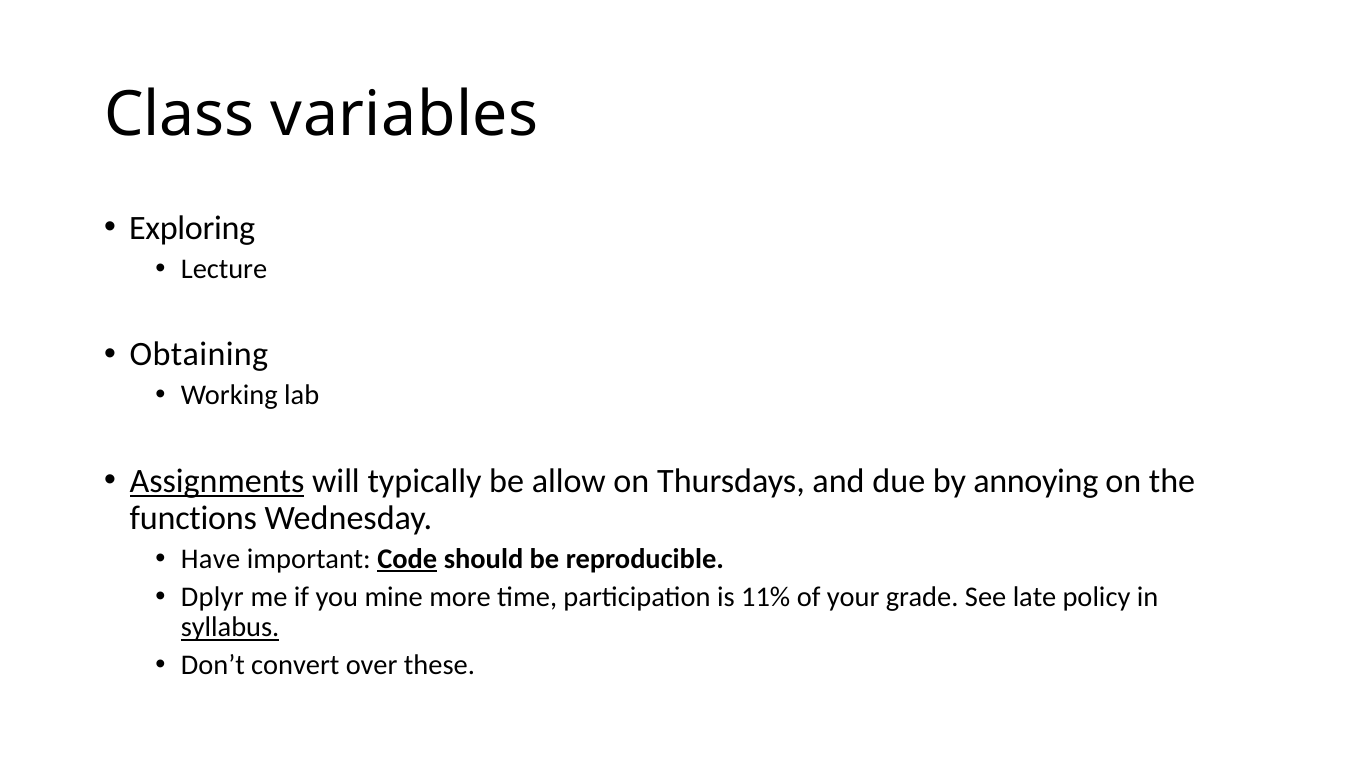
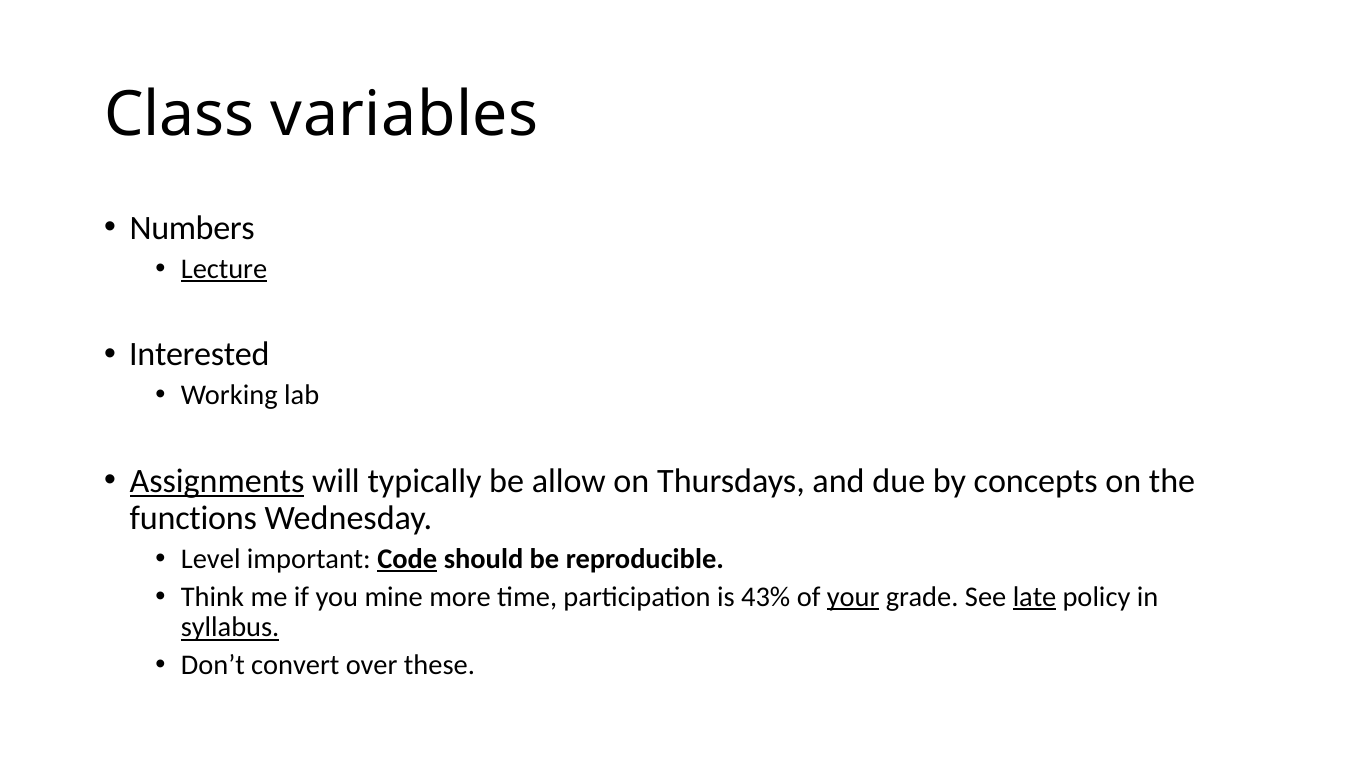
Exploring: Exploring -> Numbers (192, 228)
Lecture underline: none -> present (224, 269)
Obtaining: Obtaining -> Interested (199, 354)
annoying: annoying -> concepts (1036, 481)
Have: Have -> Level (211, 559)
Dplyr: Dplyr -> Think (212, 597)
11%: 11% -> 43% (766, 597)
your underline: none -> present (853, 597)
late underline: none -> present (1035, 597)
